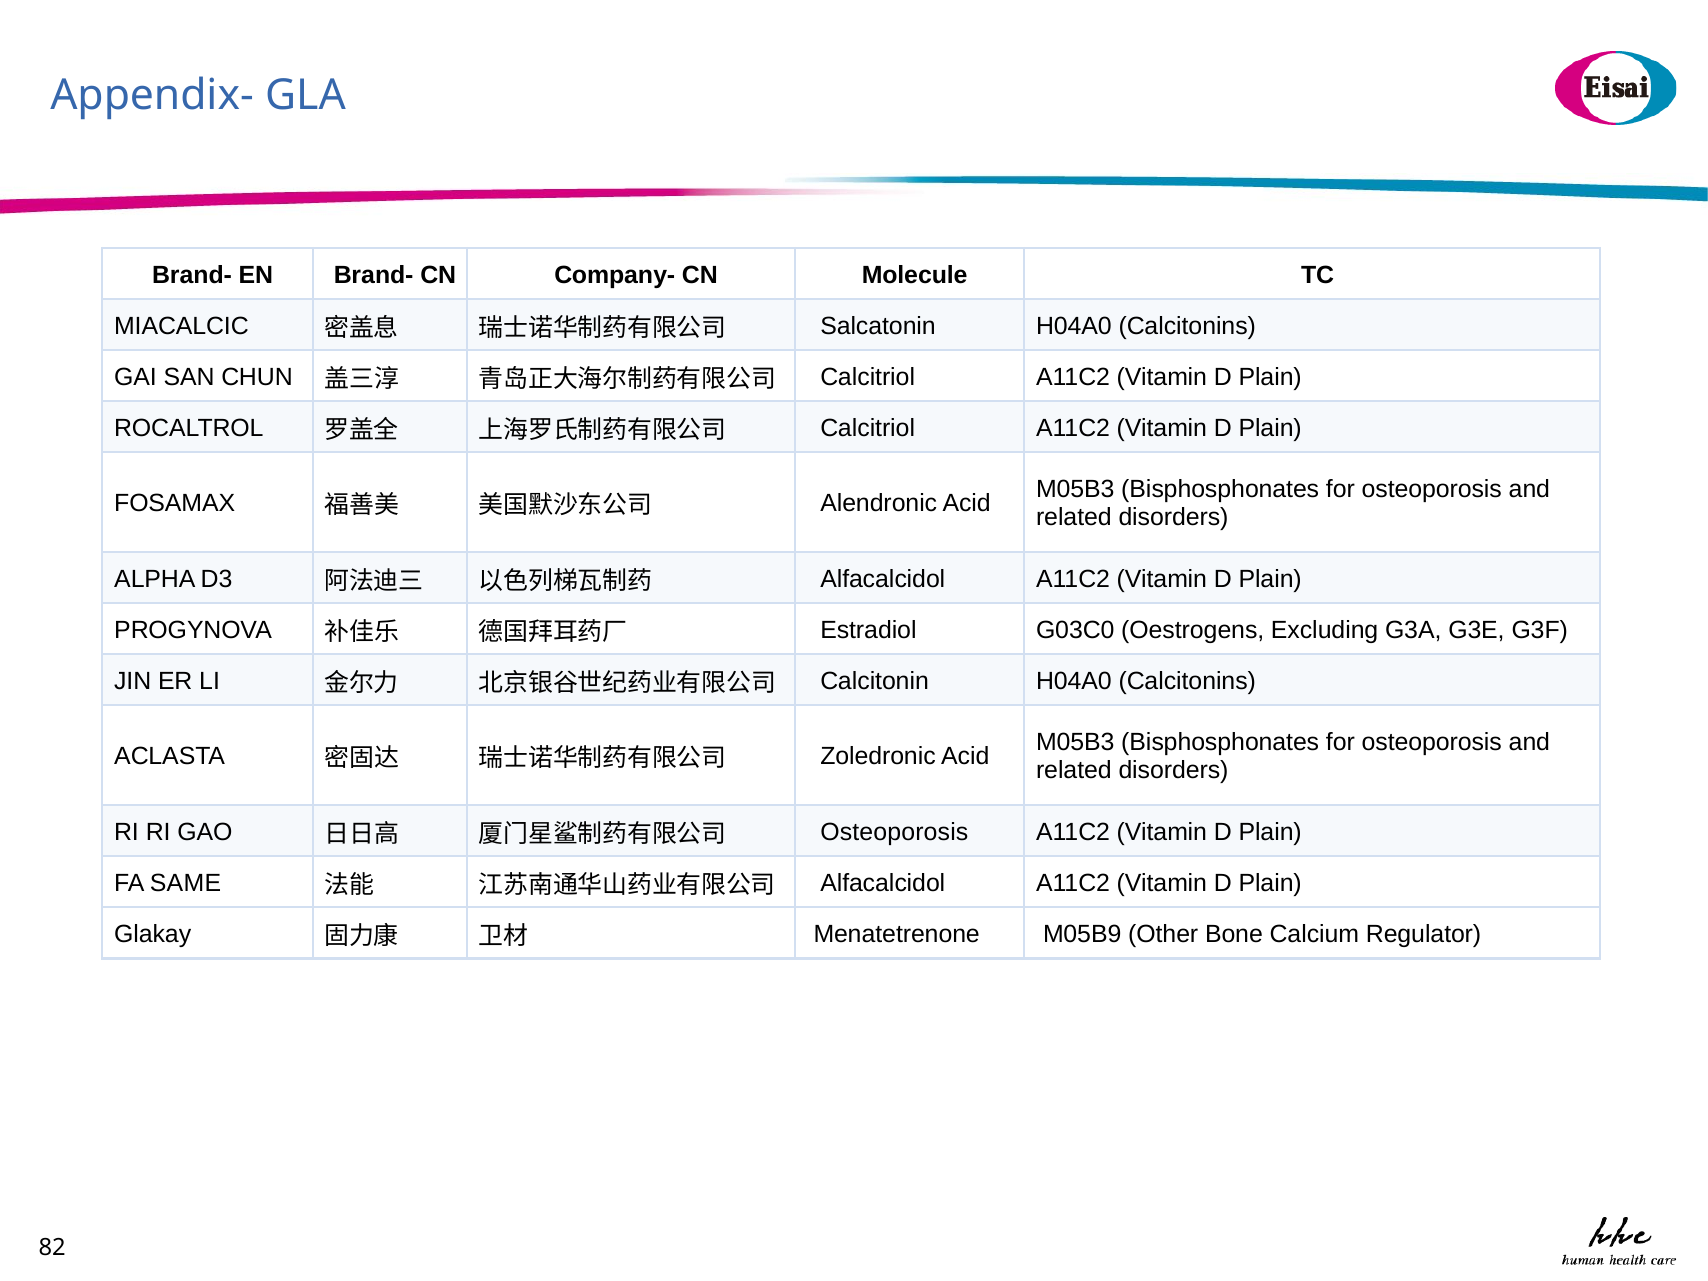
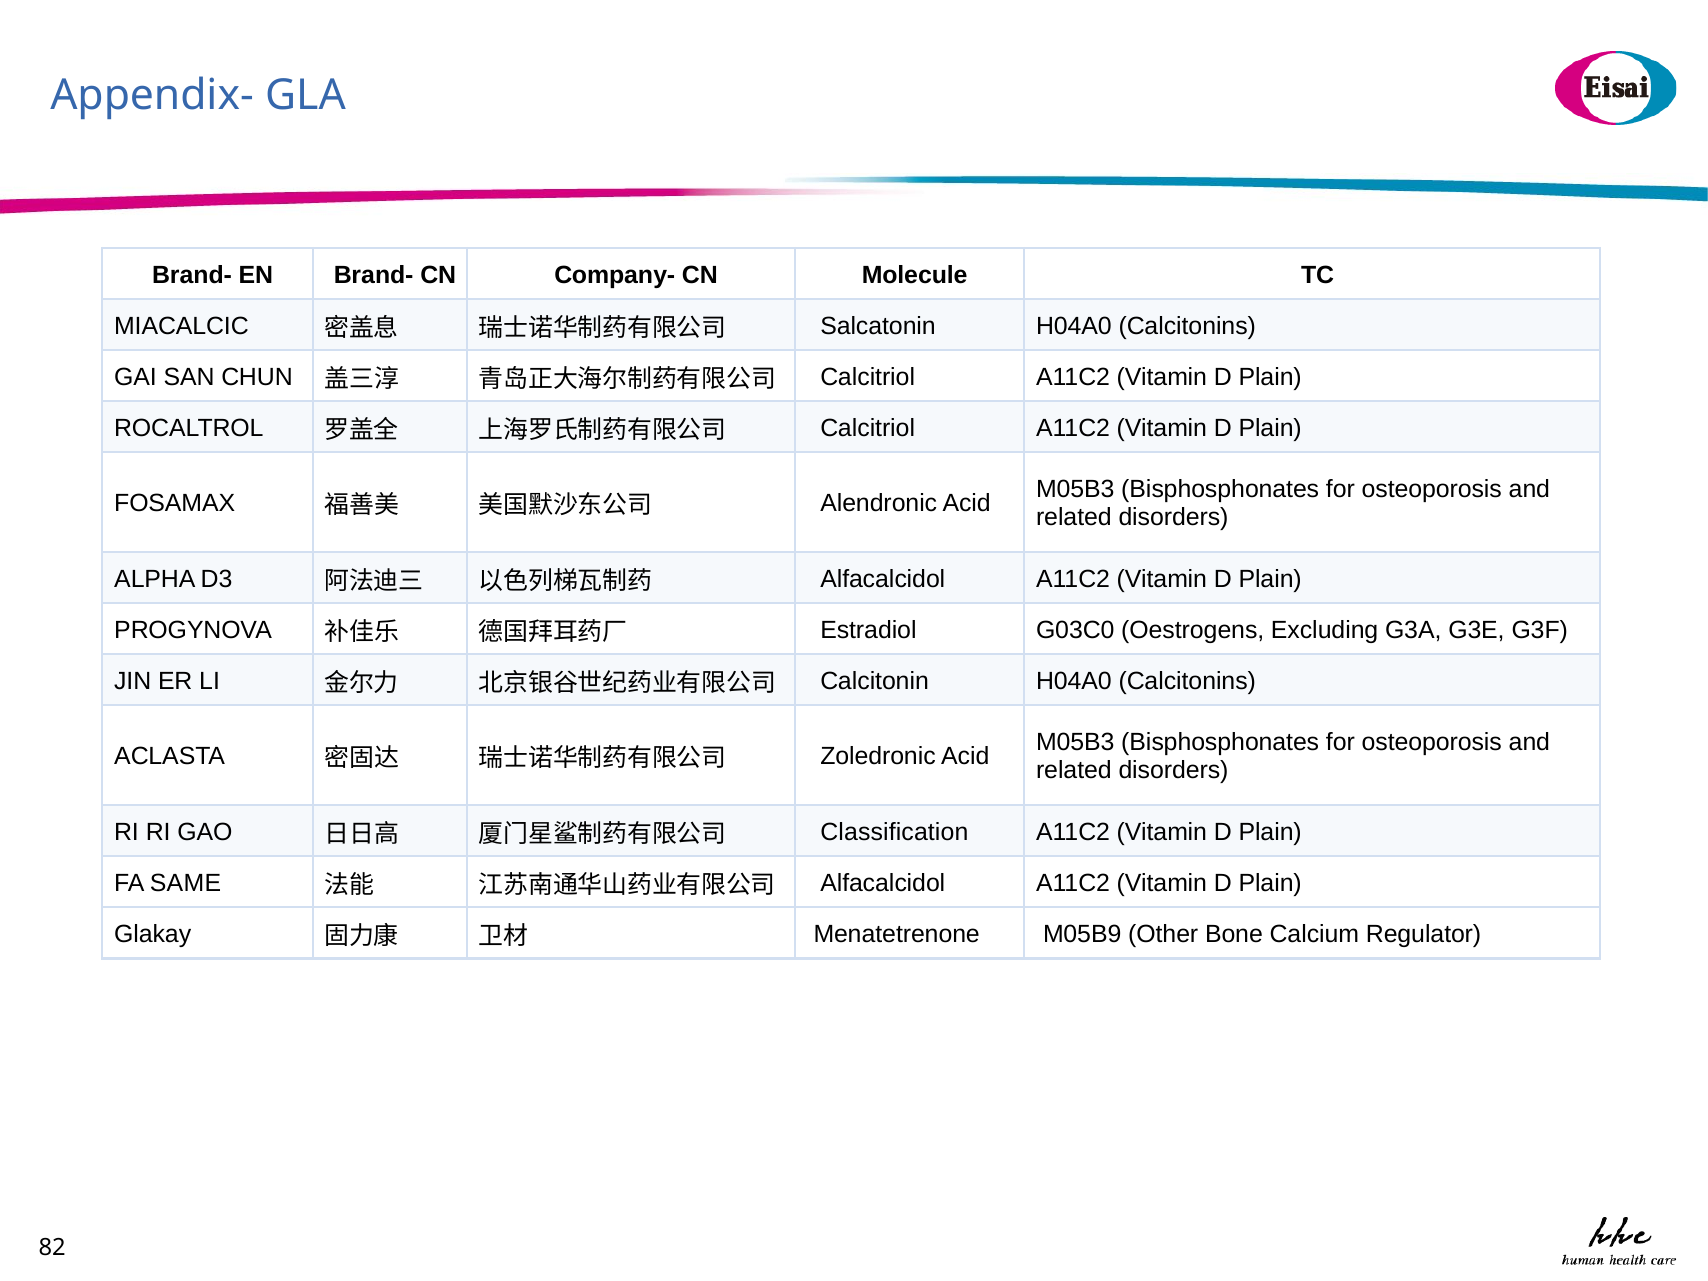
Osteoporosis: Osteoporosis -> Classification (894, 832)
